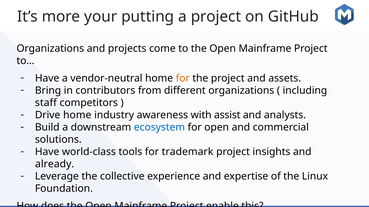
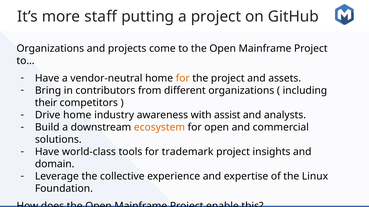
your: your -> staff (101, 17)
staff: staff -> their (46, 103)
ecosystem colour: blue -> orange (159, 128)
already: already -> domain (55, 165)
